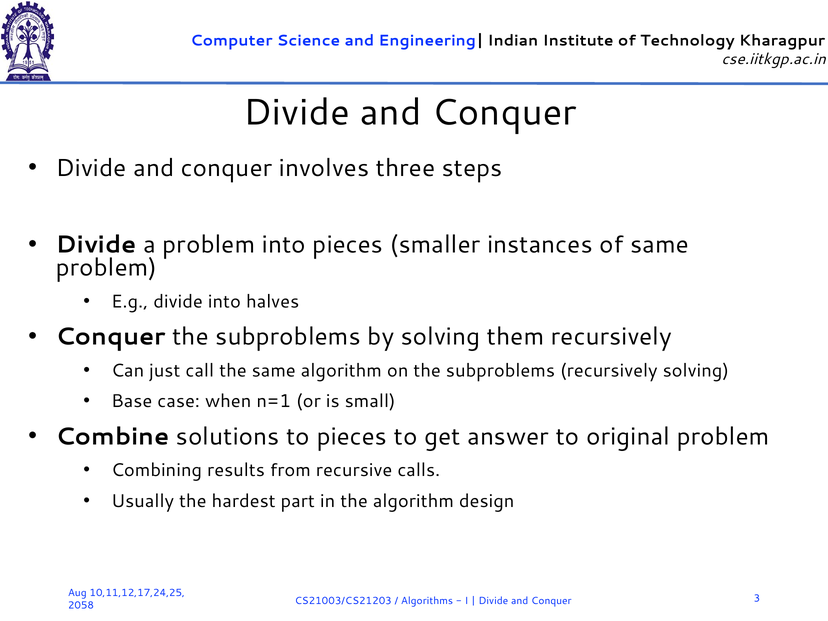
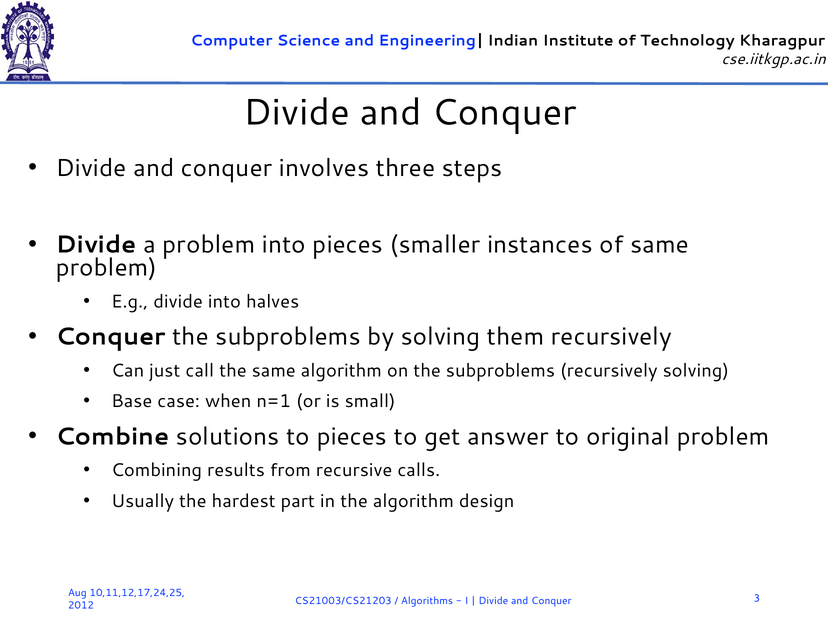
2058: 2058 -> 2012 (81, 605)
